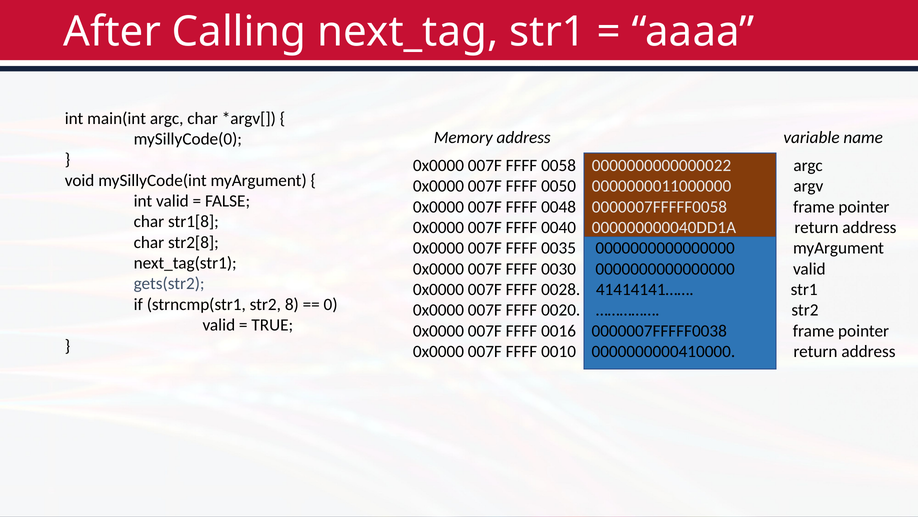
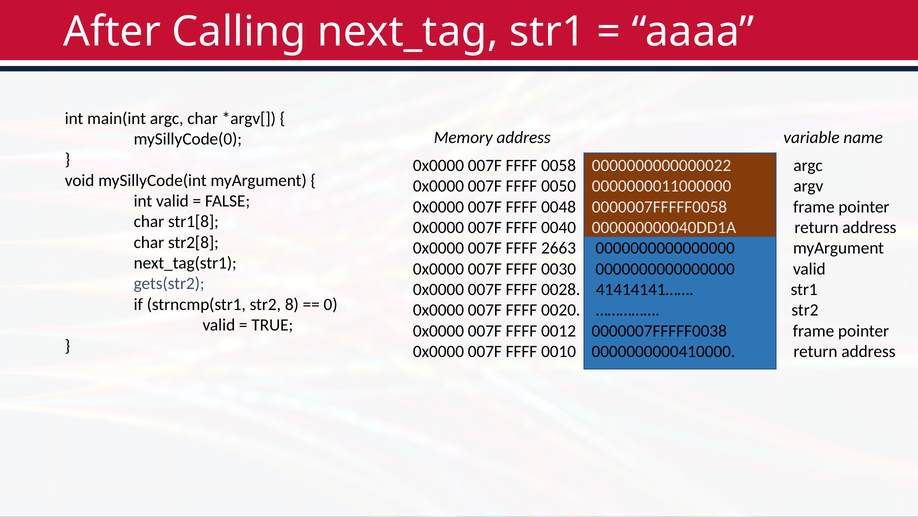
0035: 0035 -> 2663 (559, 248)
0016: 0016 -> 0012 (559, 331)
